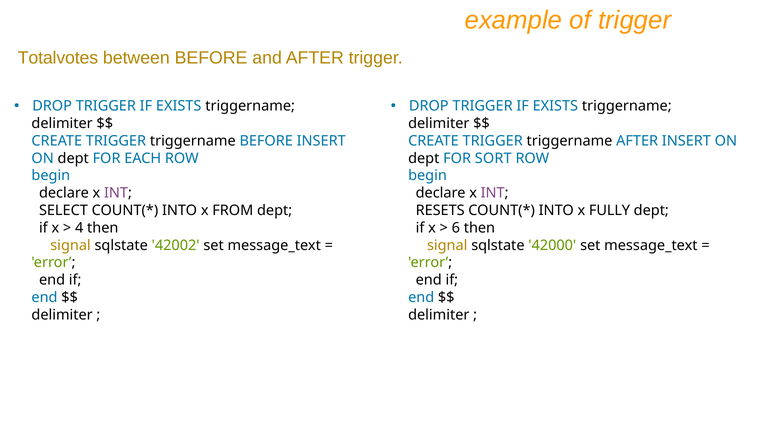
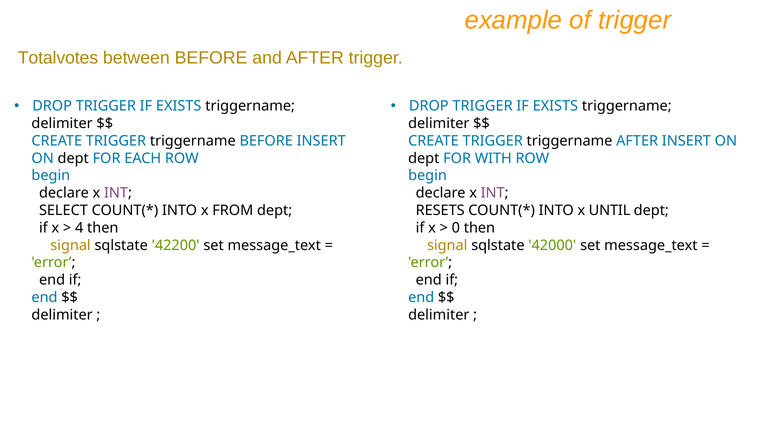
SORT: SORT -> WITH (493, 158)
FULLY: FULLY -> UNTIL (610, 211)
6: 6 -> 0 (456, 228)
42002: 42002 -> 42200 (176, 246)
